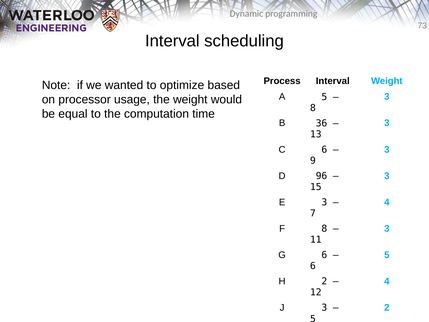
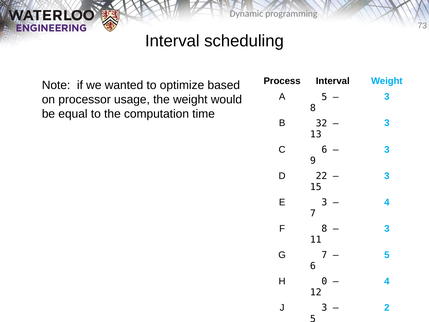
36: 36 -> 32 (321, 123)
96: 96 -> 22 (321, 176)
G 6: 6 -> 7 (324, 255)
H 2: 2 -> 0 (324, 281)
